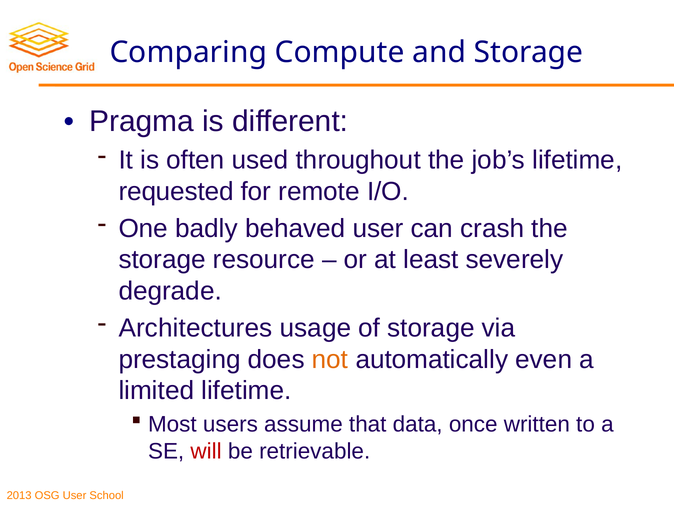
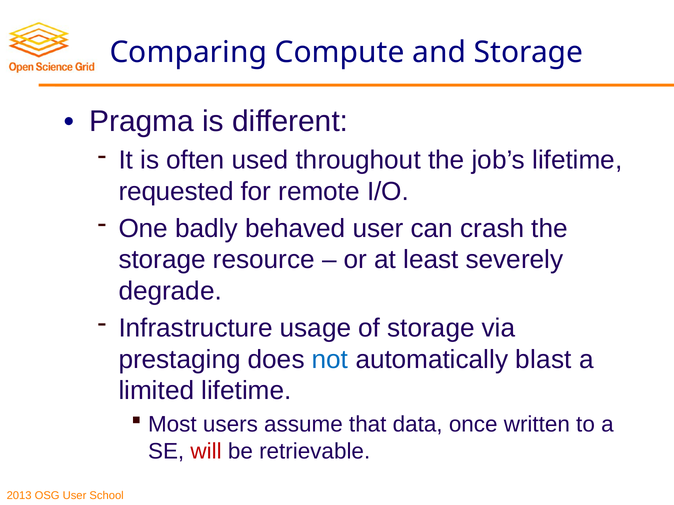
Architectures: Architectures -> Infrastructure (196, 328)
not colour: orange -> blue (330, 360)
even: even -> blast (544, 360)
